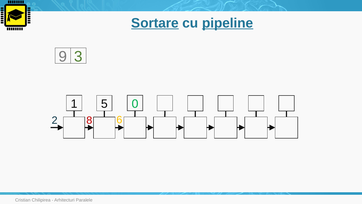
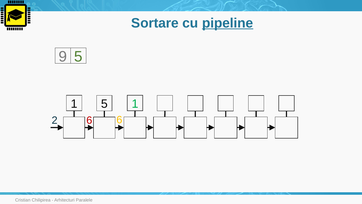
Sortare underline: present -> none (155, 23)
9 3: 3 -> 5 (78, 57)
5 0: 0 -> 1 (135, 104)
2 8: 8 -> 6 (89, 120)
